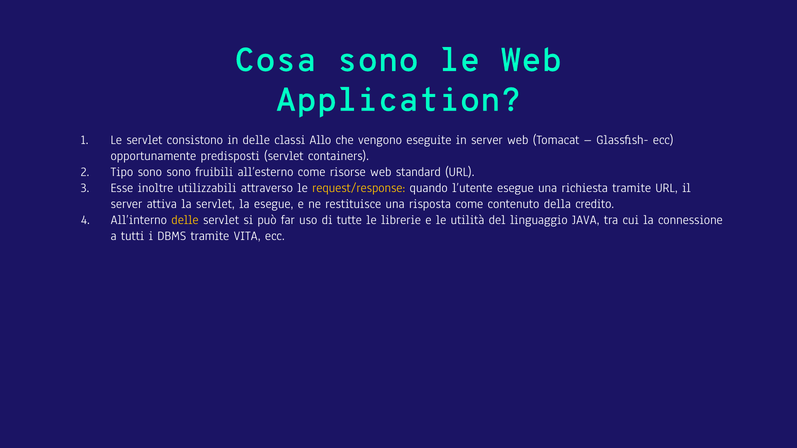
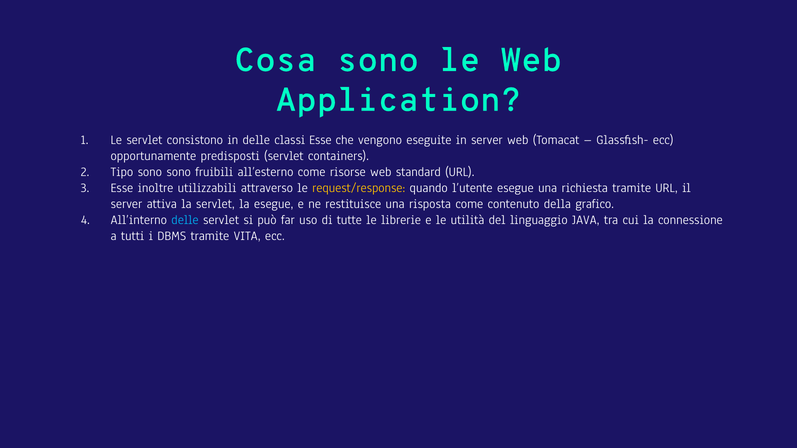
classi Allo: Allo -> Esse (320, 140)
credito: credito -> grafico (595, 204)
delle colour: yellow -> light blue (185, 220)
